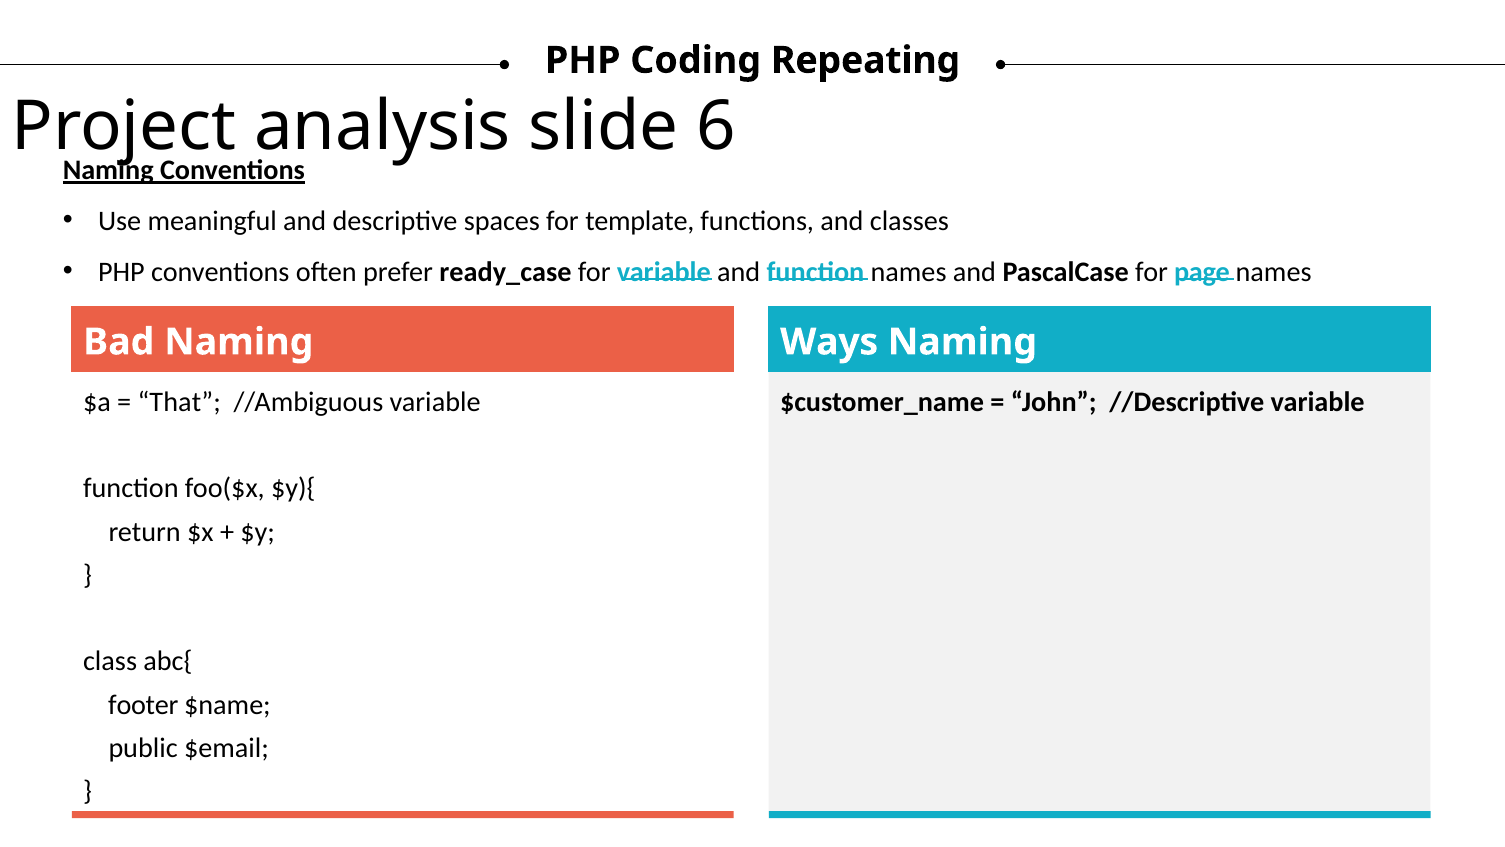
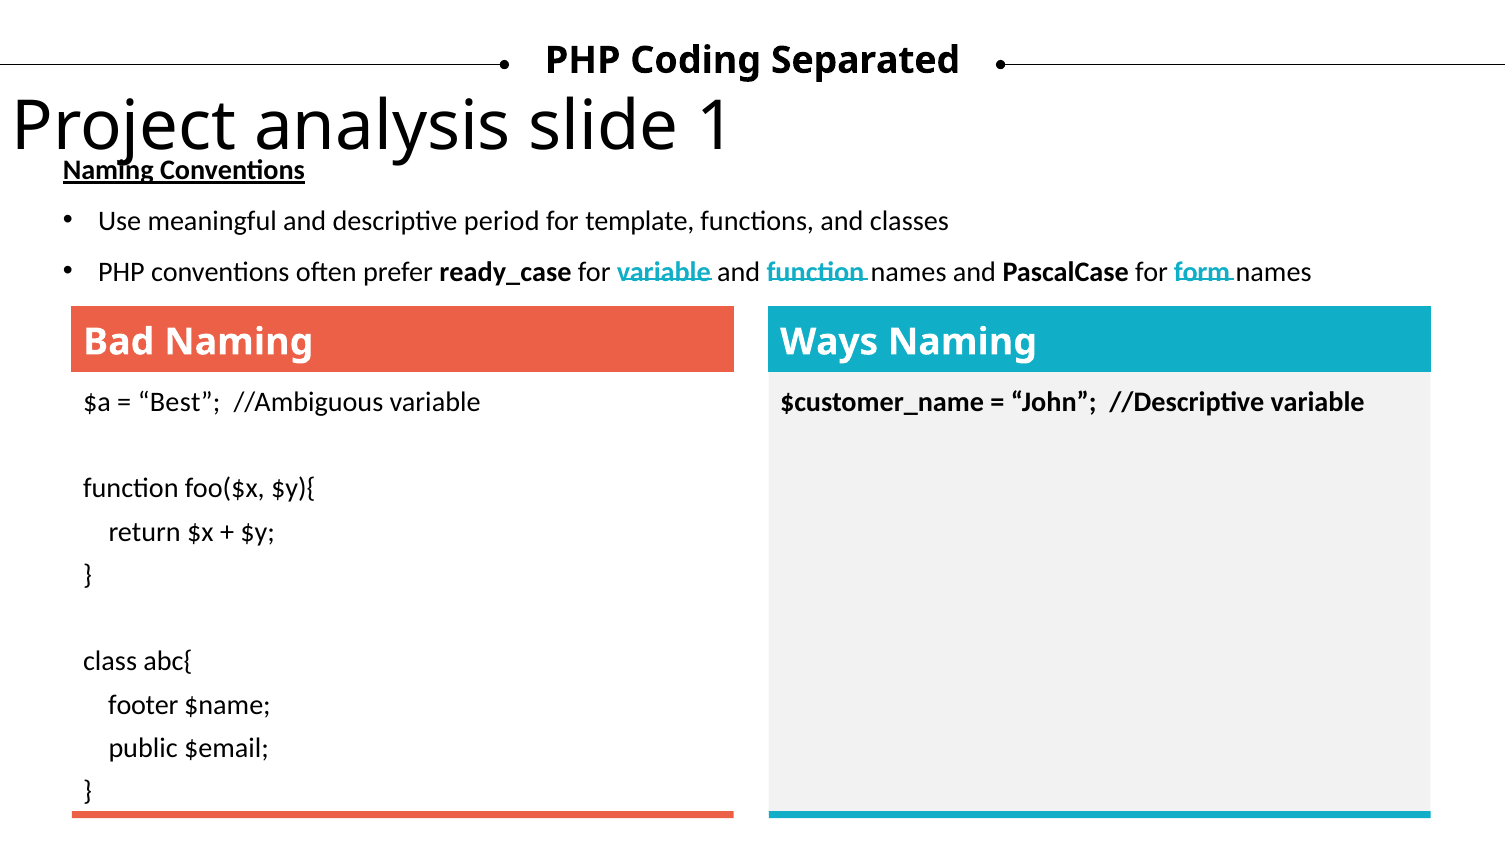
Repeating: Repeating -> Separated (866, 60)
6: 6 -> 1 (716, 126)
spaces: spaces -> period (502, 221)
page: page -> form (1202, 272)
That: That -> Best (179, 402)
